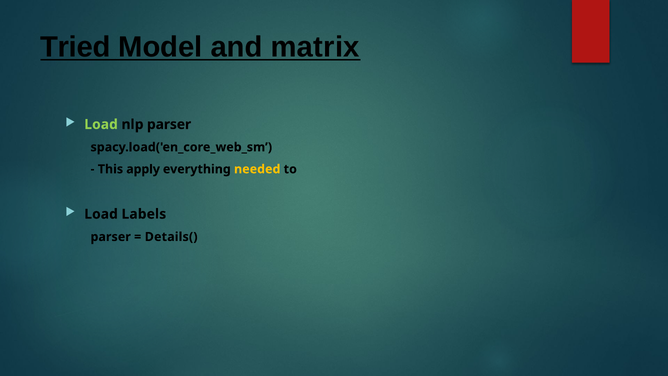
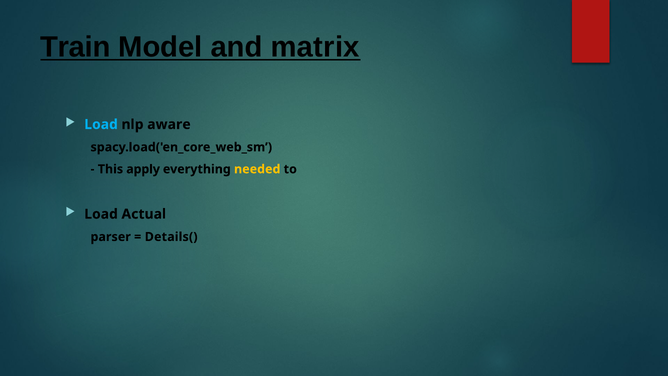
Tried: Tried -> Train (75, 47)
Load colour: light green -> light blue (101, 124)
nlp parser: parser -> aware (169, 124)
Labels: Labels -> Actual (144, 214)
